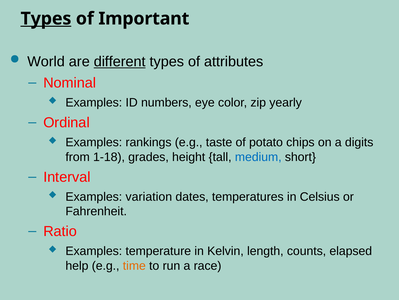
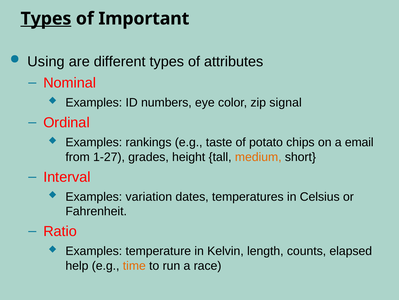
World: World -> Using (46, 61)
different underline: present -> none (120, 61)
yearly: yearly -> signal (286, 102)
digits: digits -> email (359, 142)
1-18: 1-18 -> 1-27 (109, 157)
medium colour: blue -> orange (258, 157)
